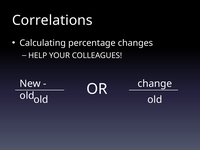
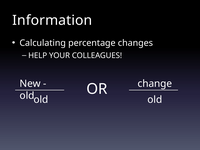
Correlations: Correlations -> Information (52, 20)
